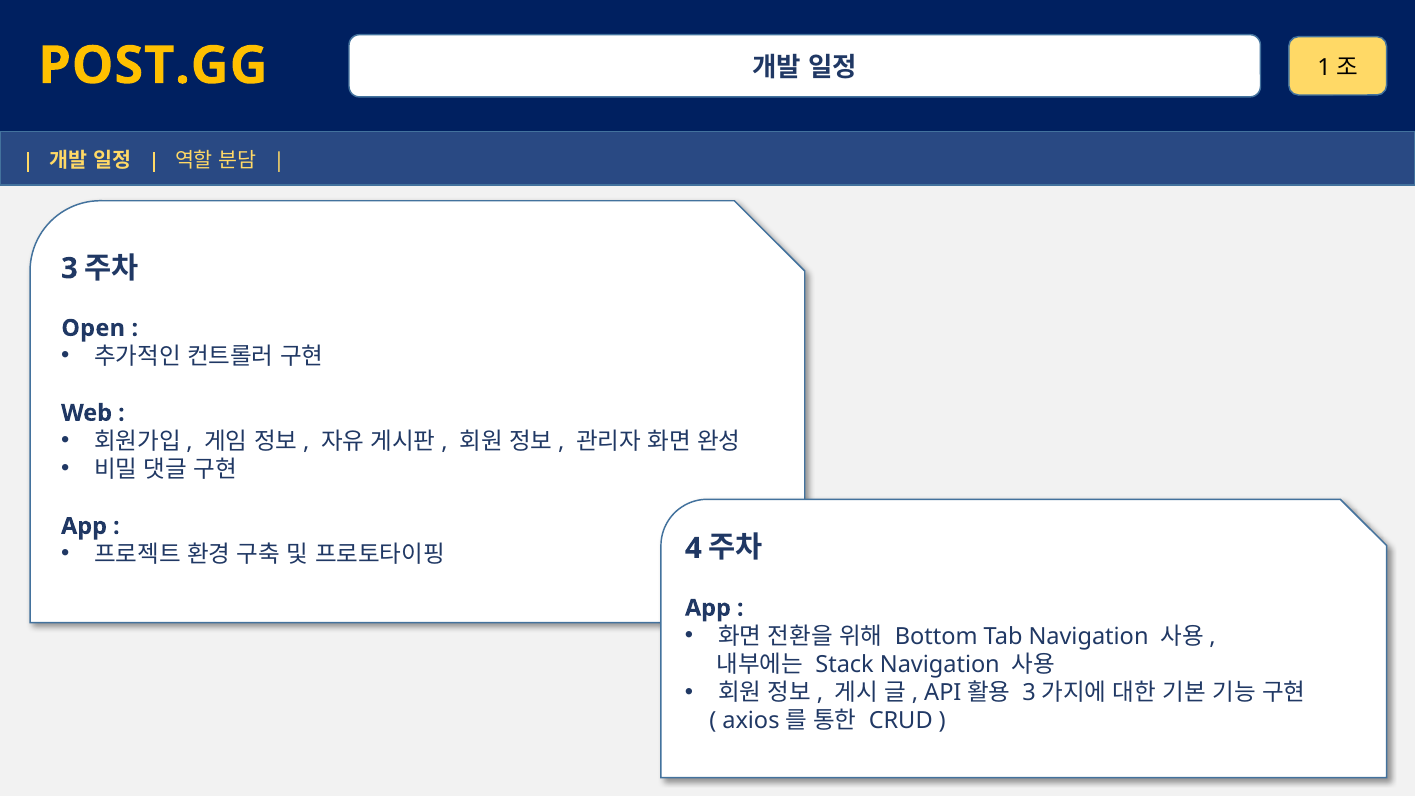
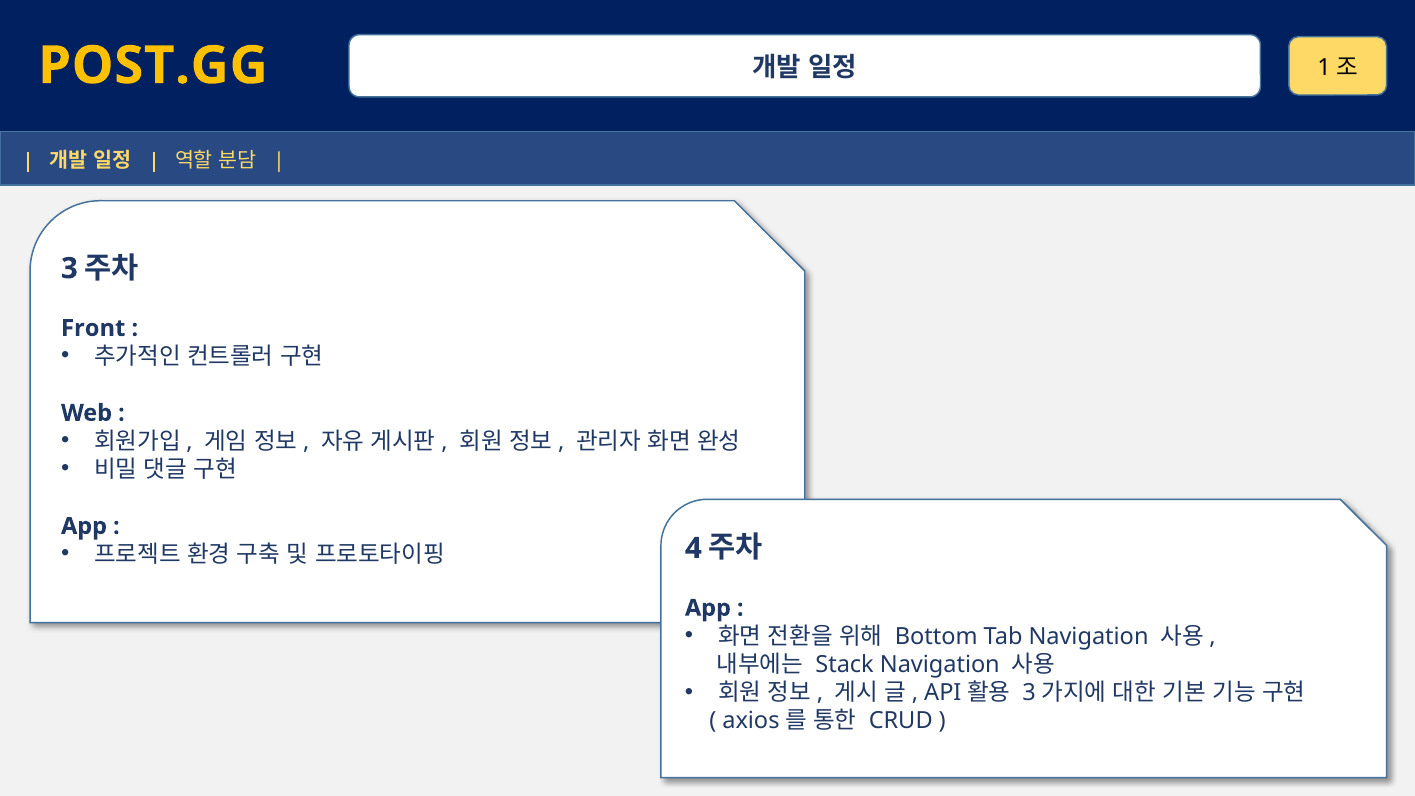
Open: Open -> Front (93, 328)
